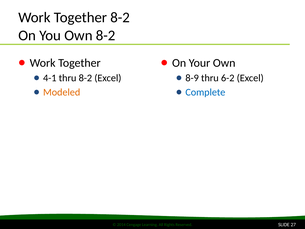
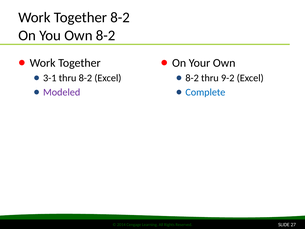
4-1: 4-1 -> 3-1 (50, 78)
8-9: 8-9 -> 8-2 (192, 78)
6-2: 6-2 -> 9-2 (228, 78)
Modeled colour: orange -> purple (62, 92)
